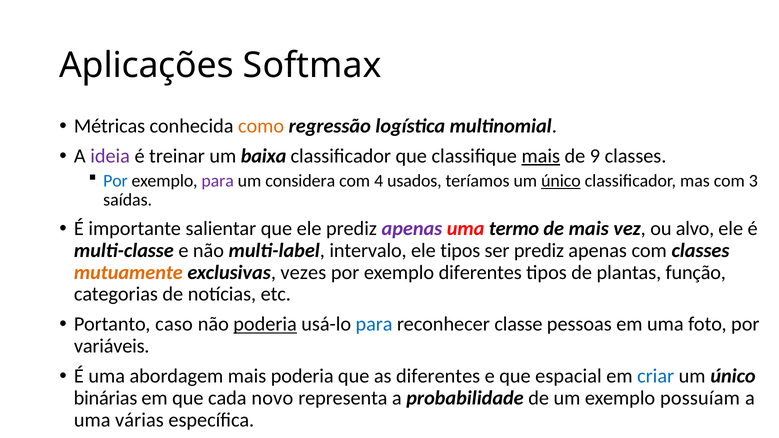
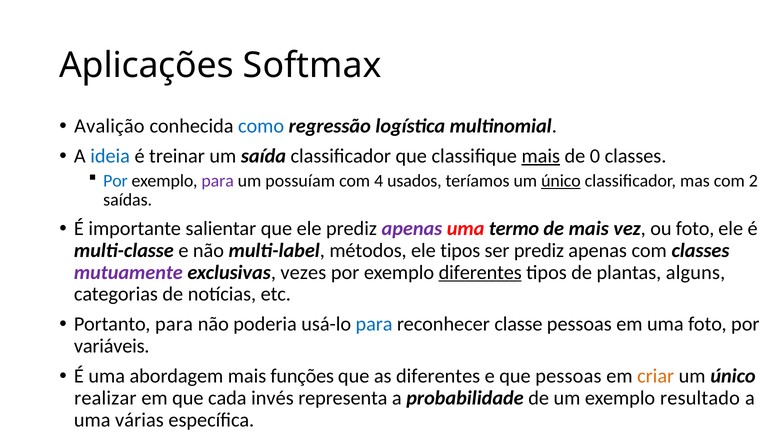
Métricas: Métricas -> Avalição (109, 126)
como colour: orange -> blue (261, 126)
ideia colour: purple -> blue (110, 156)
baixa: baixa -> saída (263, 156)
9: 9 -> 0 (595, 156)
considera: considera -> possuíam (300, 181)
3: 3 -> 2 (753, 181)
ou alvo: alvo -> foto (695, 229)
intervalo: intervalo -> métodos (368, 251)
mutuamente colour: orange -> purple (128, 272)
diferentes underline: none -> present (480, 272)
função: função -> alguns (696, 272)
Portanto caso: caso -> para (174, 324)
poderia underline: present -> none (265, 324)
mais poderia: poderia -> funções (302, 376)
que espacial: espacial -> pessoas (568, 376)
criar colour: blue -> orange (656, 376)
binárias: binárias -> realizar (105, 398)
novo: novo -> invés (272, 398)
possuíam: possuíam -> resultado (700, 398)
